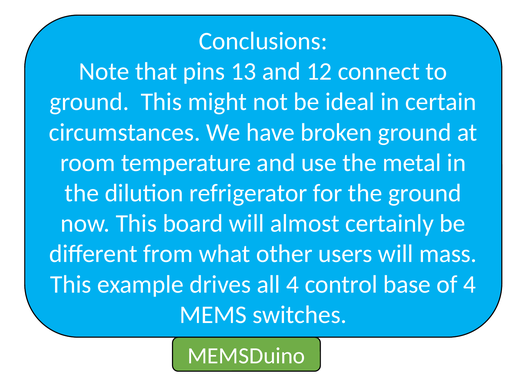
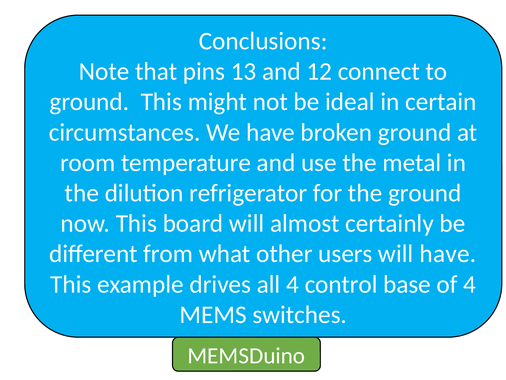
will mass: mass -> have (448, 254)
